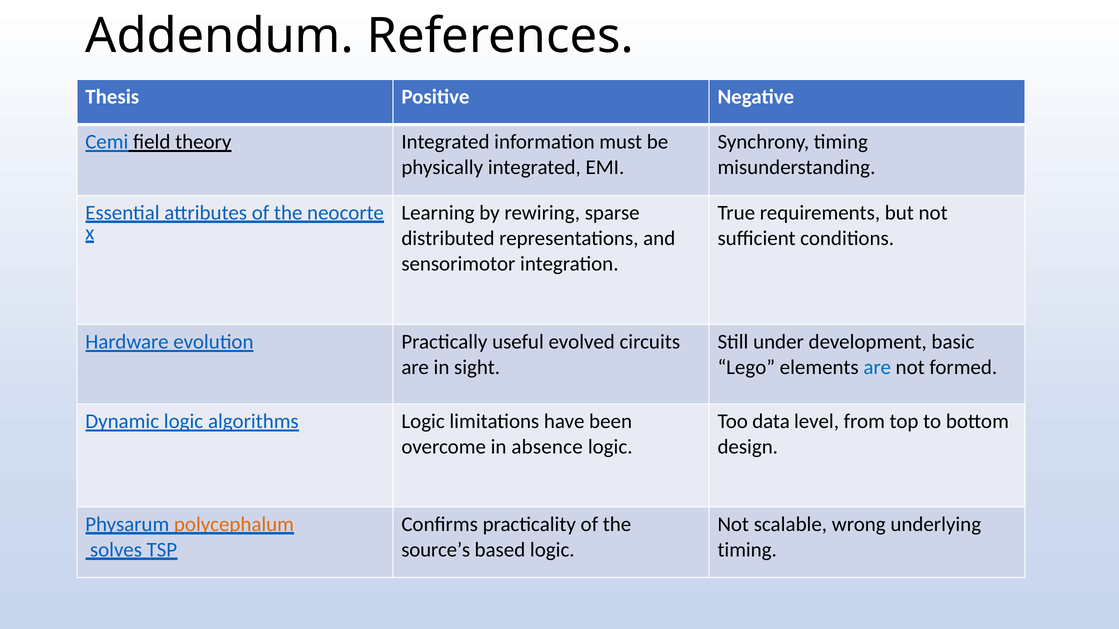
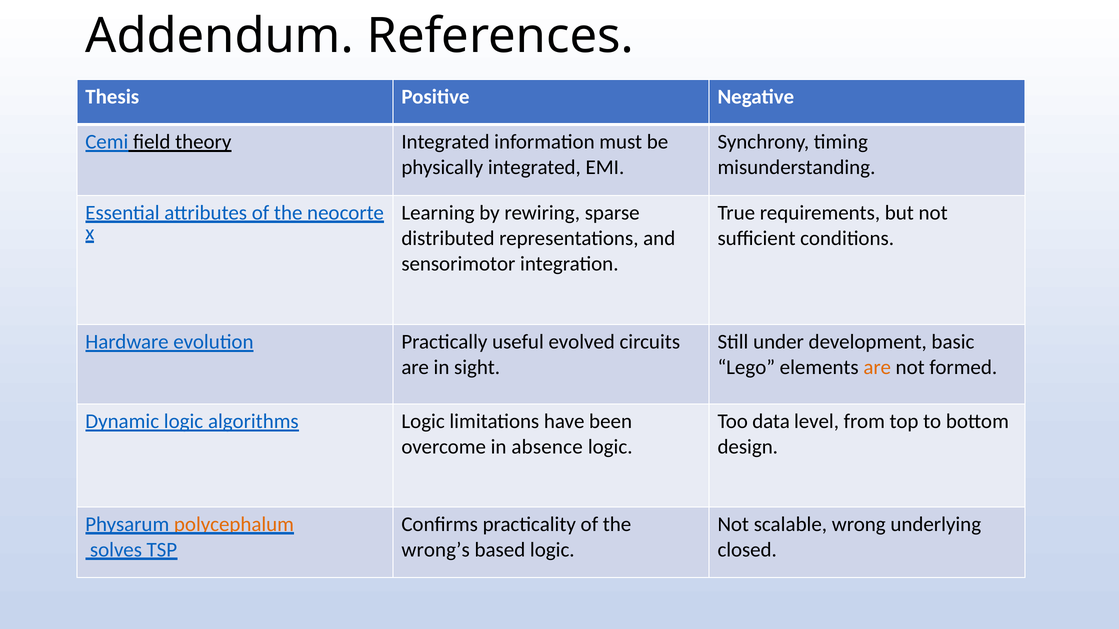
are colour: blue -> orange (877, 368)
source’s: source’s -> wrong’s (436, 550)
timing: timing -> closed (747, 550)
